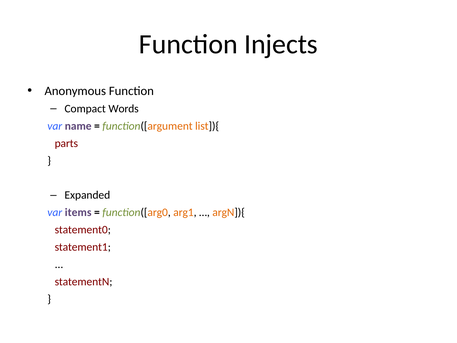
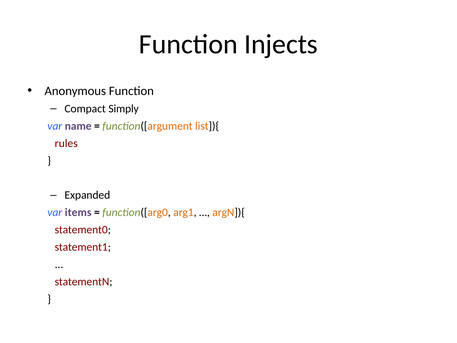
Words: Words -> Simply (124, 109)
parts: parts -> rules (66, 143)
